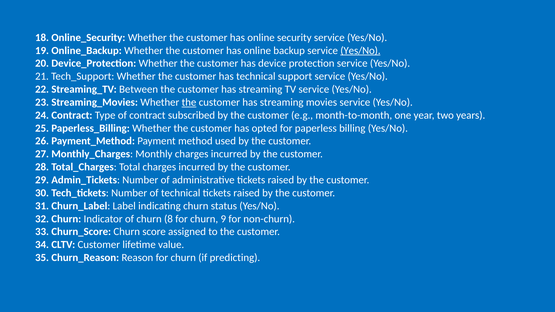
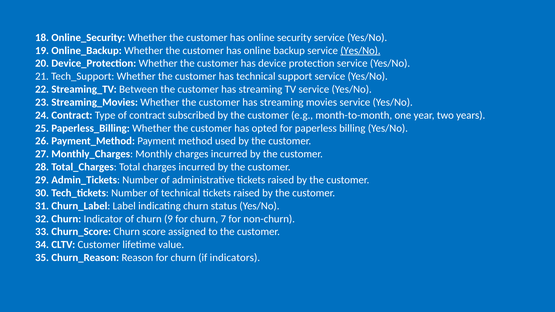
the underline: present -> none (189, 102)
8: 8 -> 9 (168, 219)
9: 9 -> 7 (223, 219)
predicting: predicting -> indicators (235, 258)
